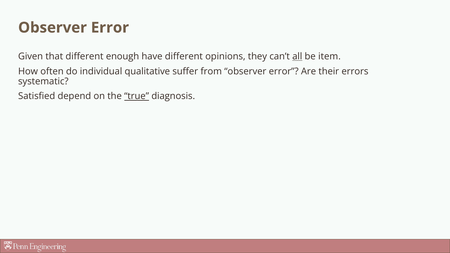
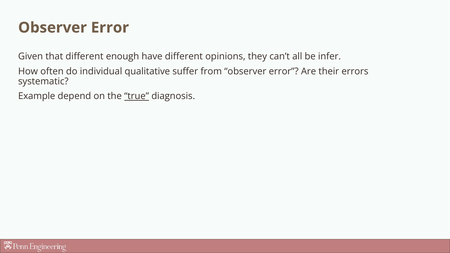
all underline: present -> none (297, 56)
item: item -> infer (330, 56)
Satisfied: Satisfied -> Example (37, 96)
